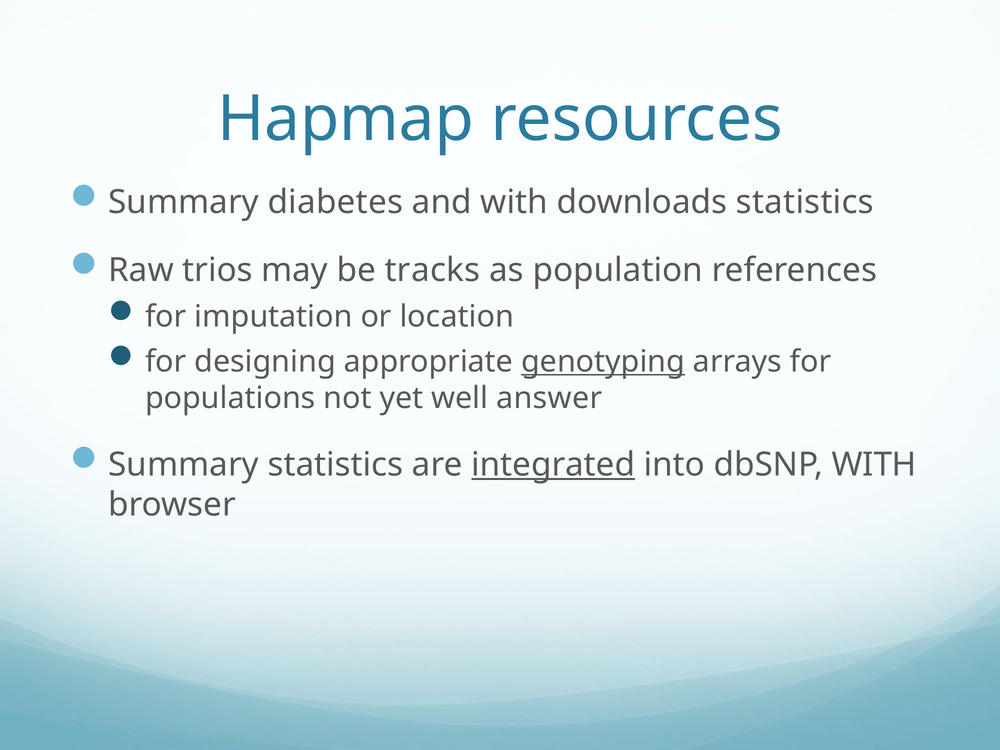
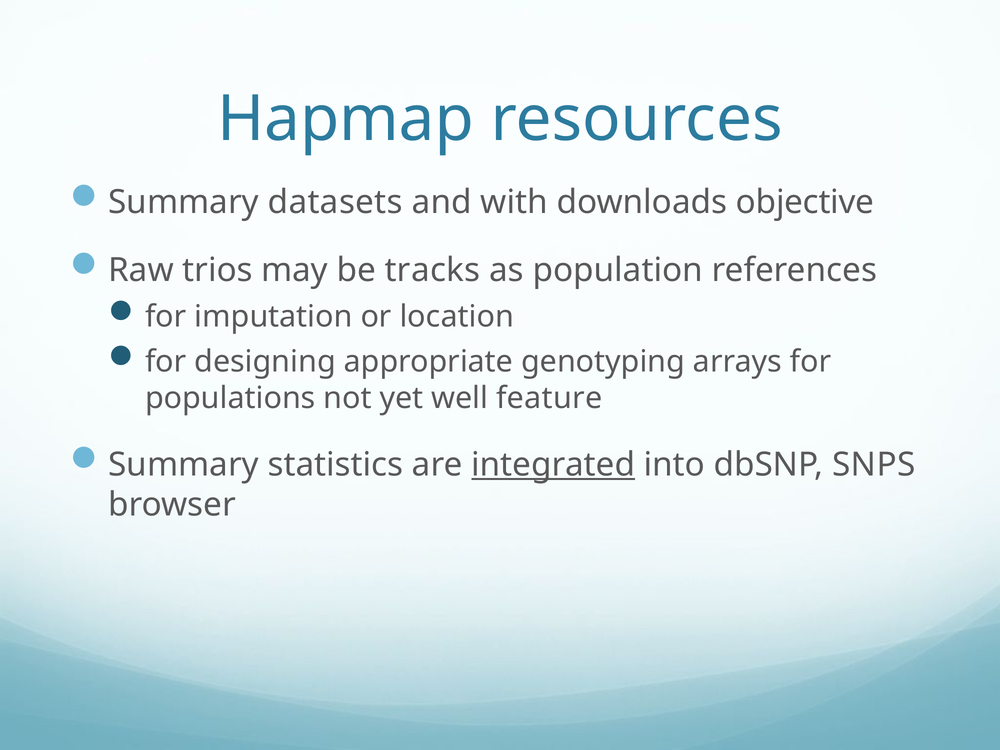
diabetes: diabetes -> datasets (335, 202)
downloads statistics: statistics -> objective (805, 202)
genotyping underline: present -> none (603, 362)
answer: answer -> feature (549, 398)
dbSNP WITH: WITH -> SNPS (874, 465)
